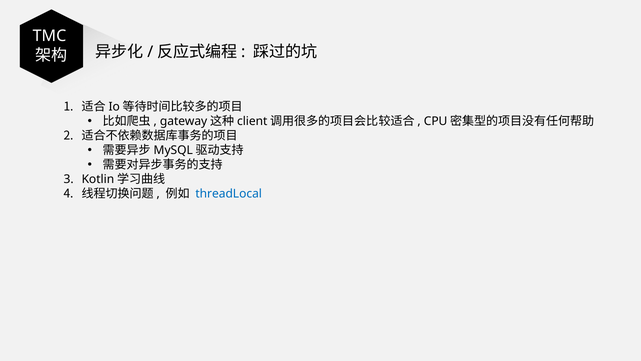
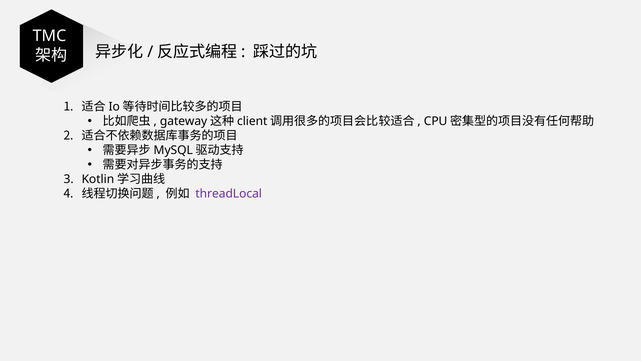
threadLocal colour: blue -> purple (229, 193)
